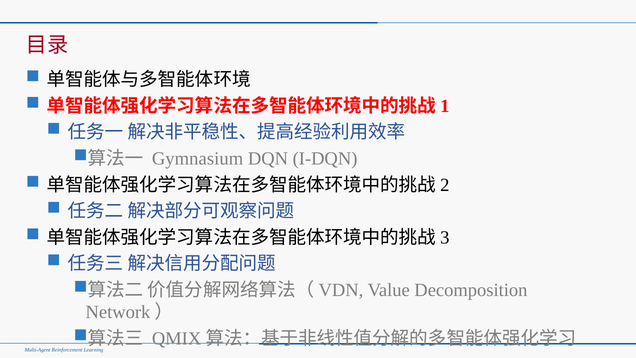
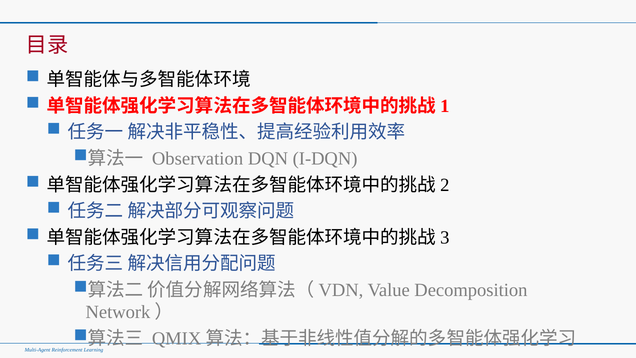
Gymnasium: Gymnasium -> Observation (198, 158)
